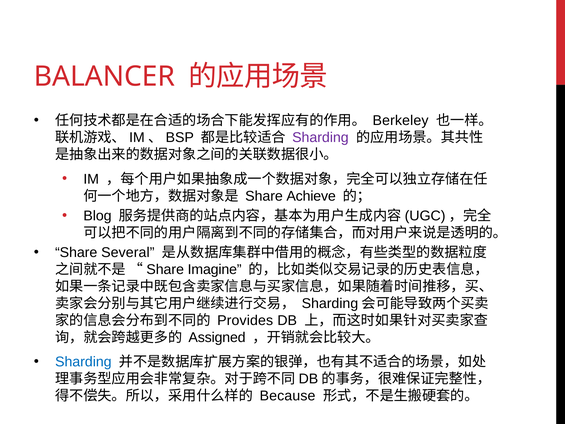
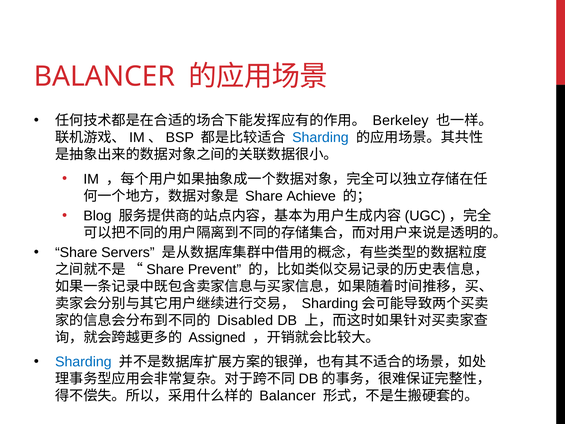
Sharding colour: purple -> blue (320, 138)
Several: Several -> Servers (128, 252)
Imagine: Imagine -> Prevent (215, 269)
Provides: Provides -> Disabled (245, 320)
Because: Because -> Balancer (288, 396)
